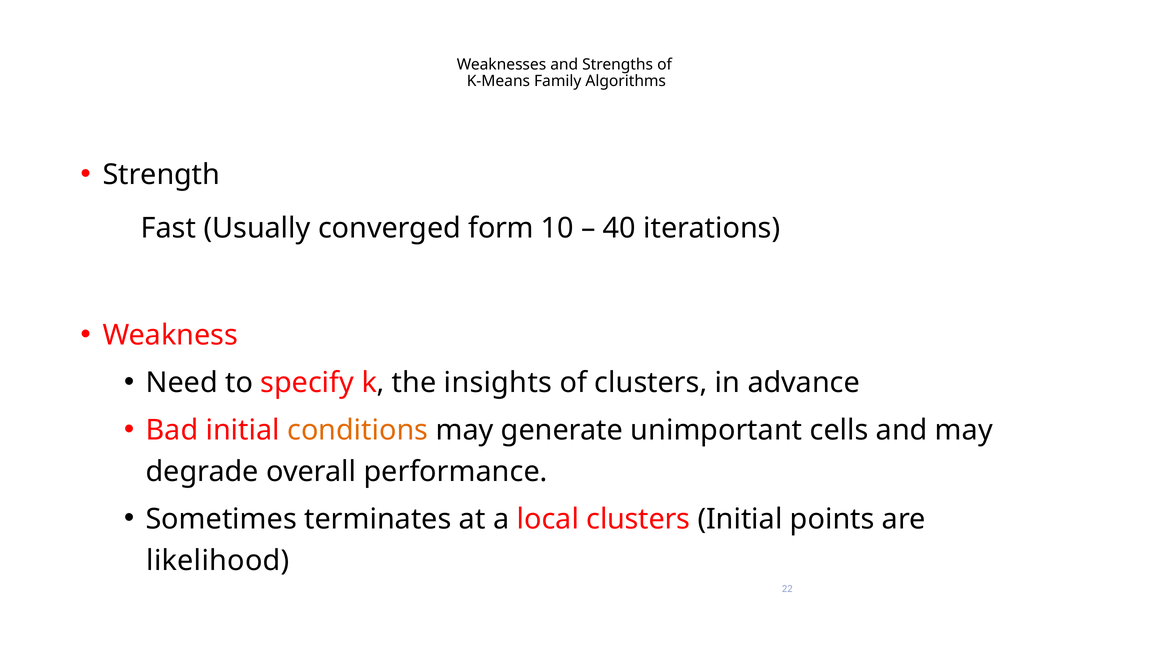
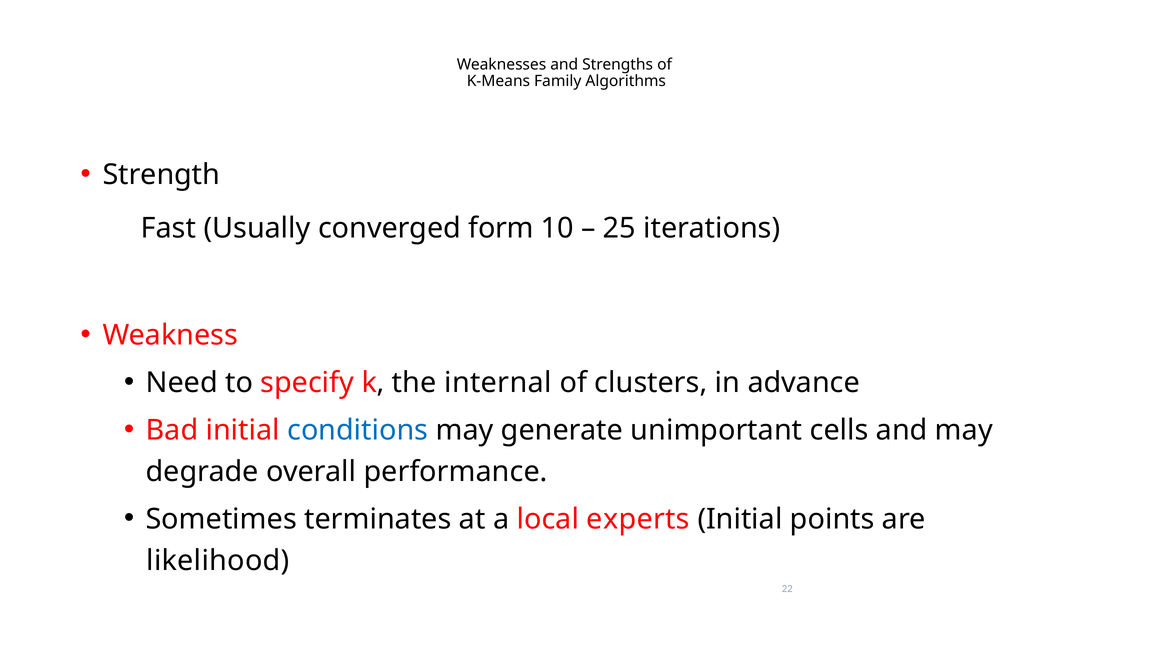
40: 40 -> 25 (619, 228)
insights: insights -> internal (498, 383)
conditions colour: orange -> blue (358, 430)
local clusters: clusters -> experts (638, 519)
